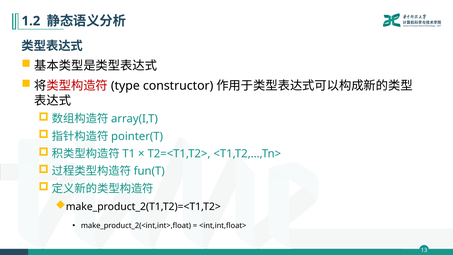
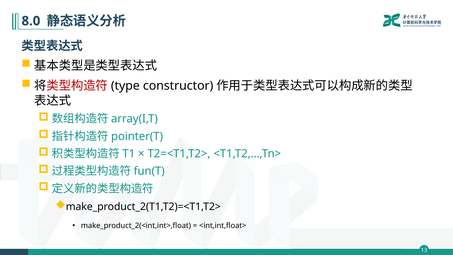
1.2: 1.2 -> 8.0 (31, 21)
